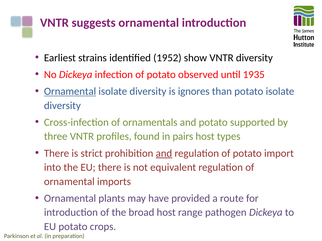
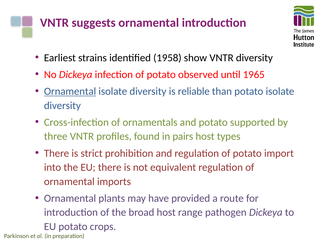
1952: 1952 -> 1958 (167, 58)
1935: 1935 -> 1965 (254, 75)
ignores: ignores -> reliable (194, 92)
and underline: present -> none (164, 154)
